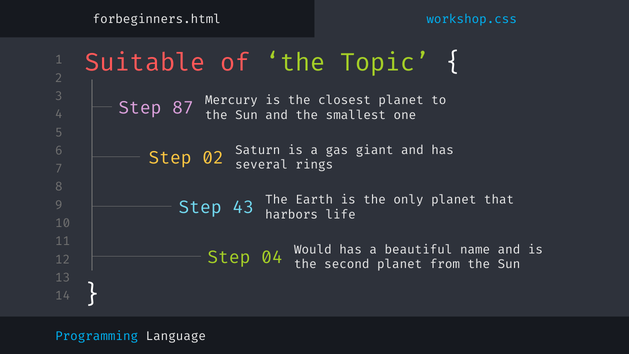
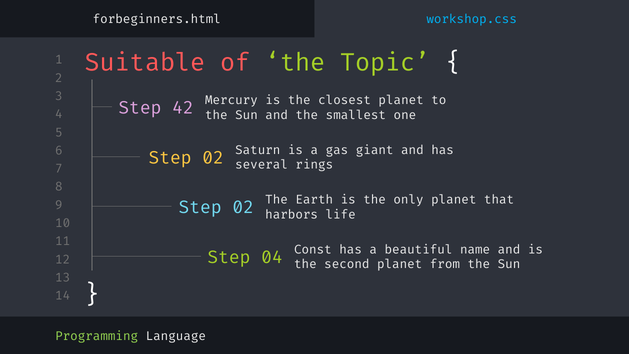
87: 87 -> 42 (183, 108)
43: 43 -> 02 (243, 207)
Would: Would -> Const (313, 249)
Programming colour: light blue -> light green (97, 336)
